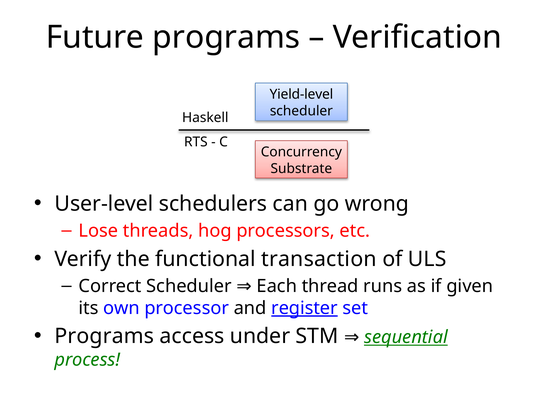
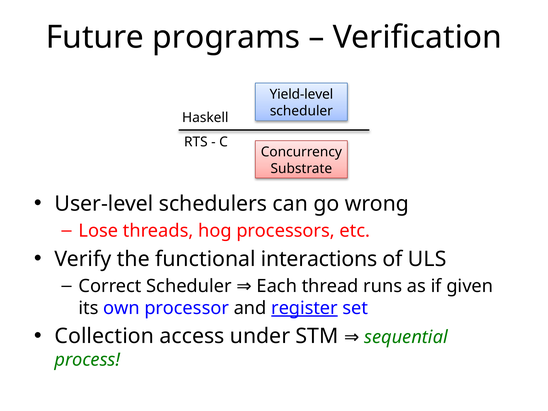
transaction: transaction -> interactions (319, 259)
Programs: Programs -> Collection (104, 336)
sequential underline: present -> none (406, 337)
